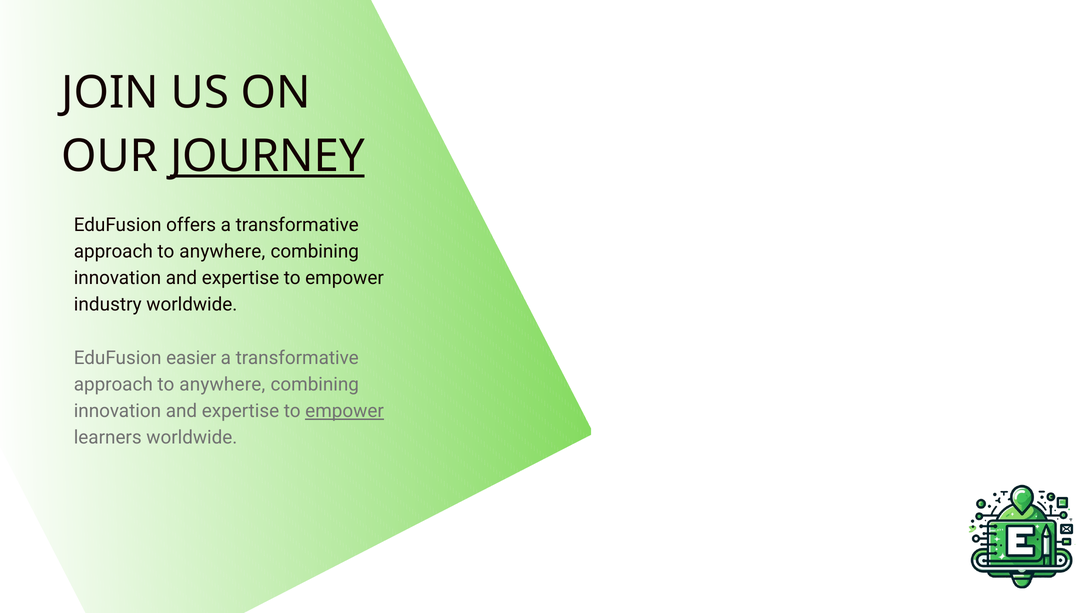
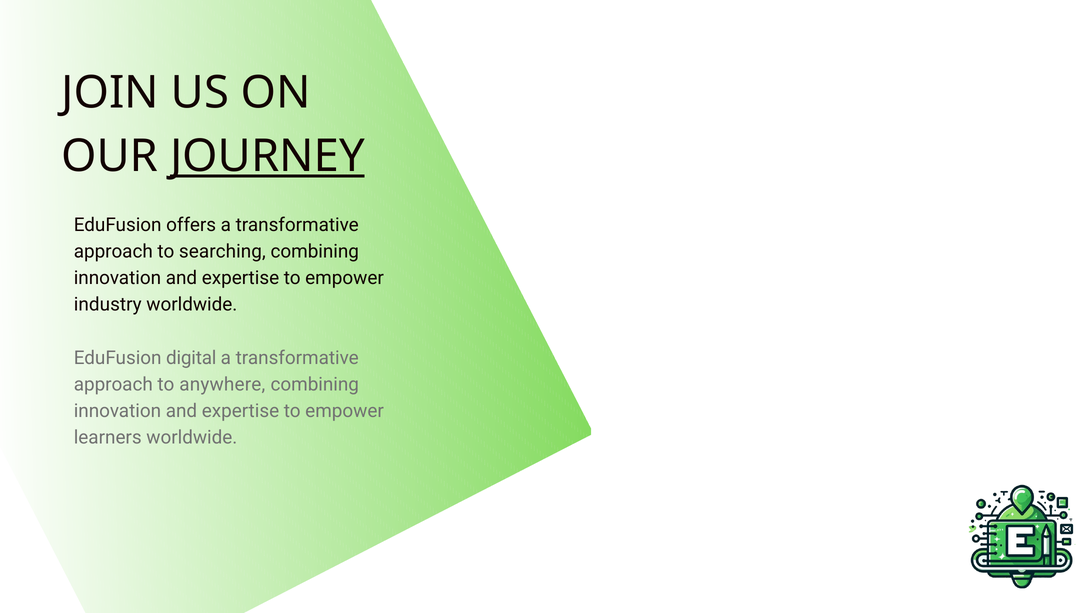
anywhere: anywhere -> searching (222, 252)
easier: easier -> digital (191, 358)
empower underline: present -> none (345, 411)
